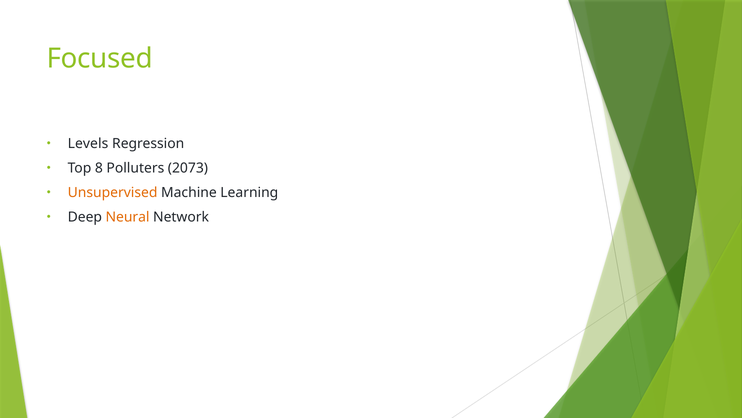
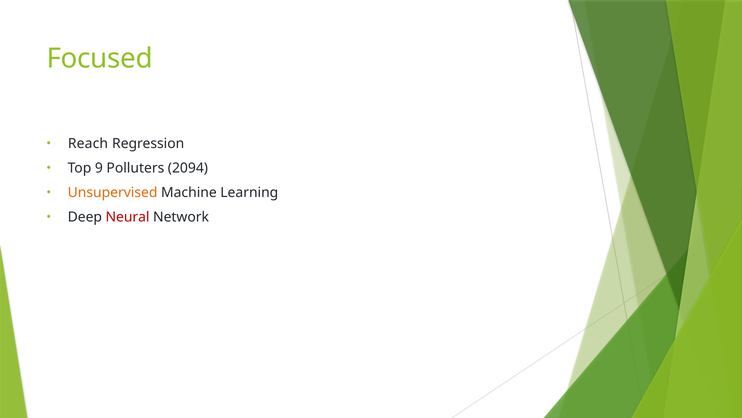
Levels: Levels -> Reach (88, 144)
8: 8 -> 9 (99, 168)
2073: 2073 -> 2094 (188, 168)
Neural colour: orange -> red (128, 217)
